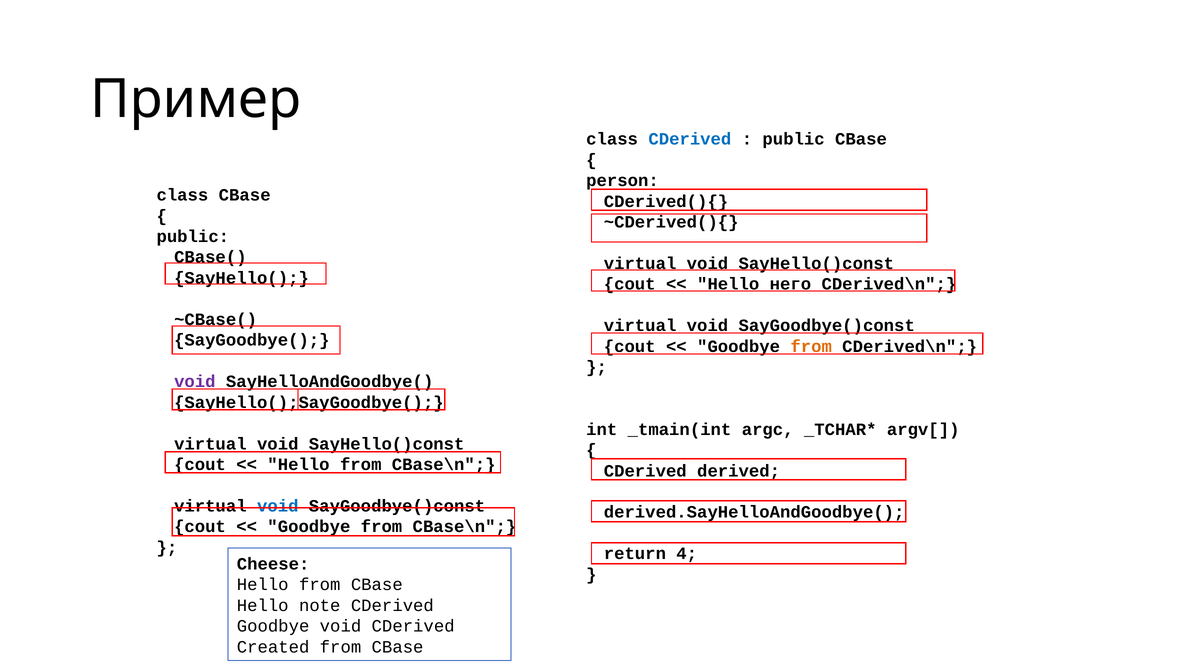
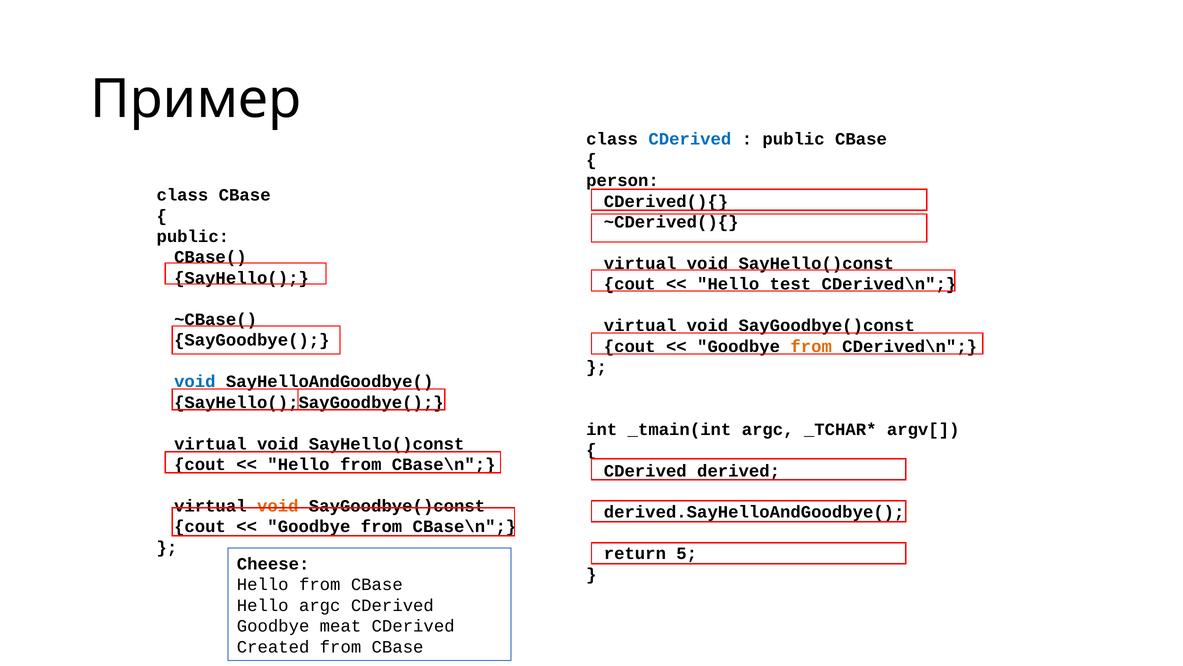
него: него -> test (790, 284)
void colour: purple -> blue (195, 381)
void colour: blue -> orange (278, 506)
4: 4 -> 5 (687, 553)
Hello note: note -> argc (320, 605)
Goodbye void: void -> meat (340, 626)
